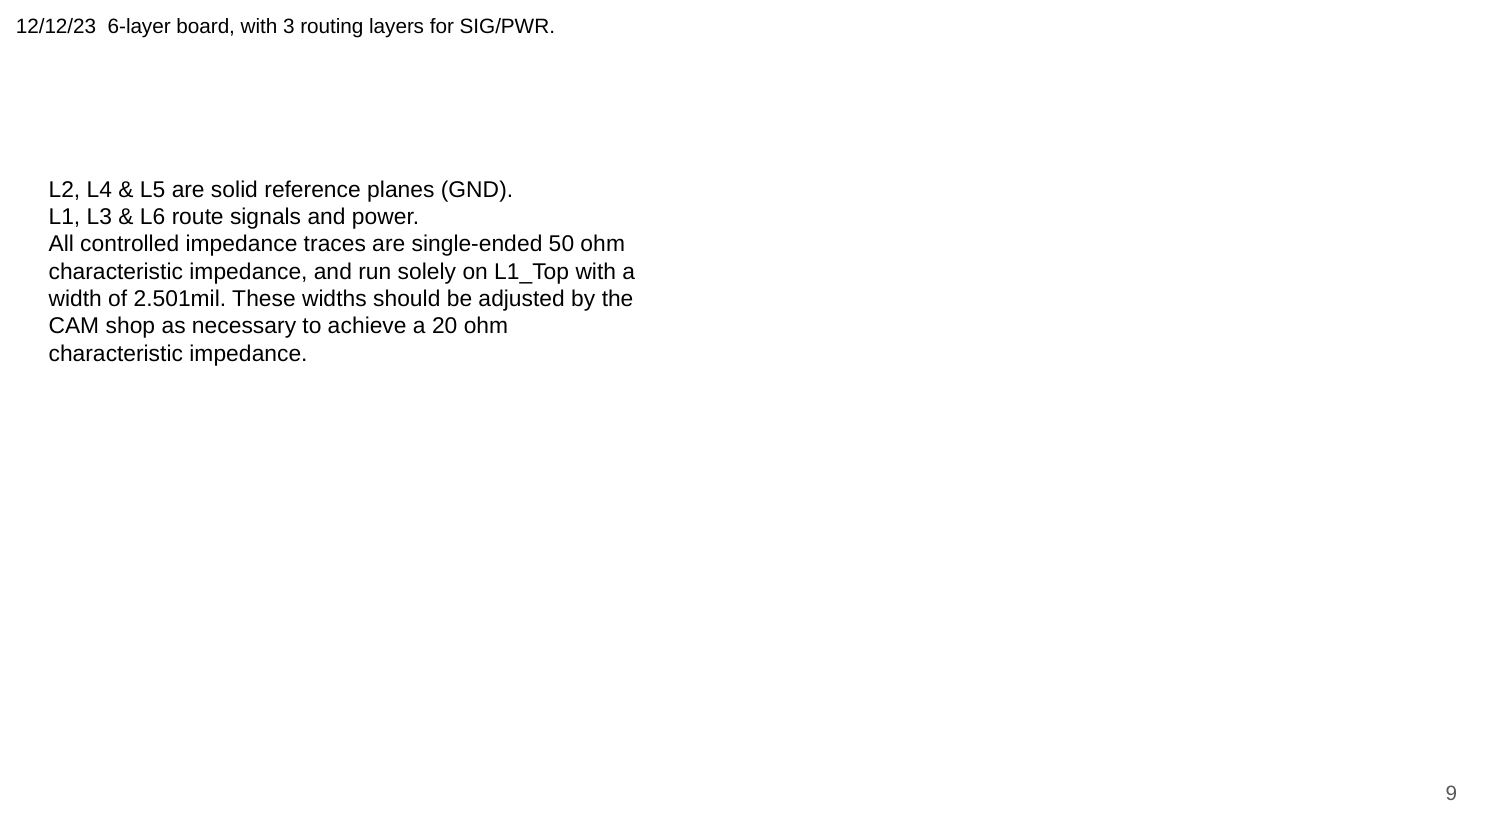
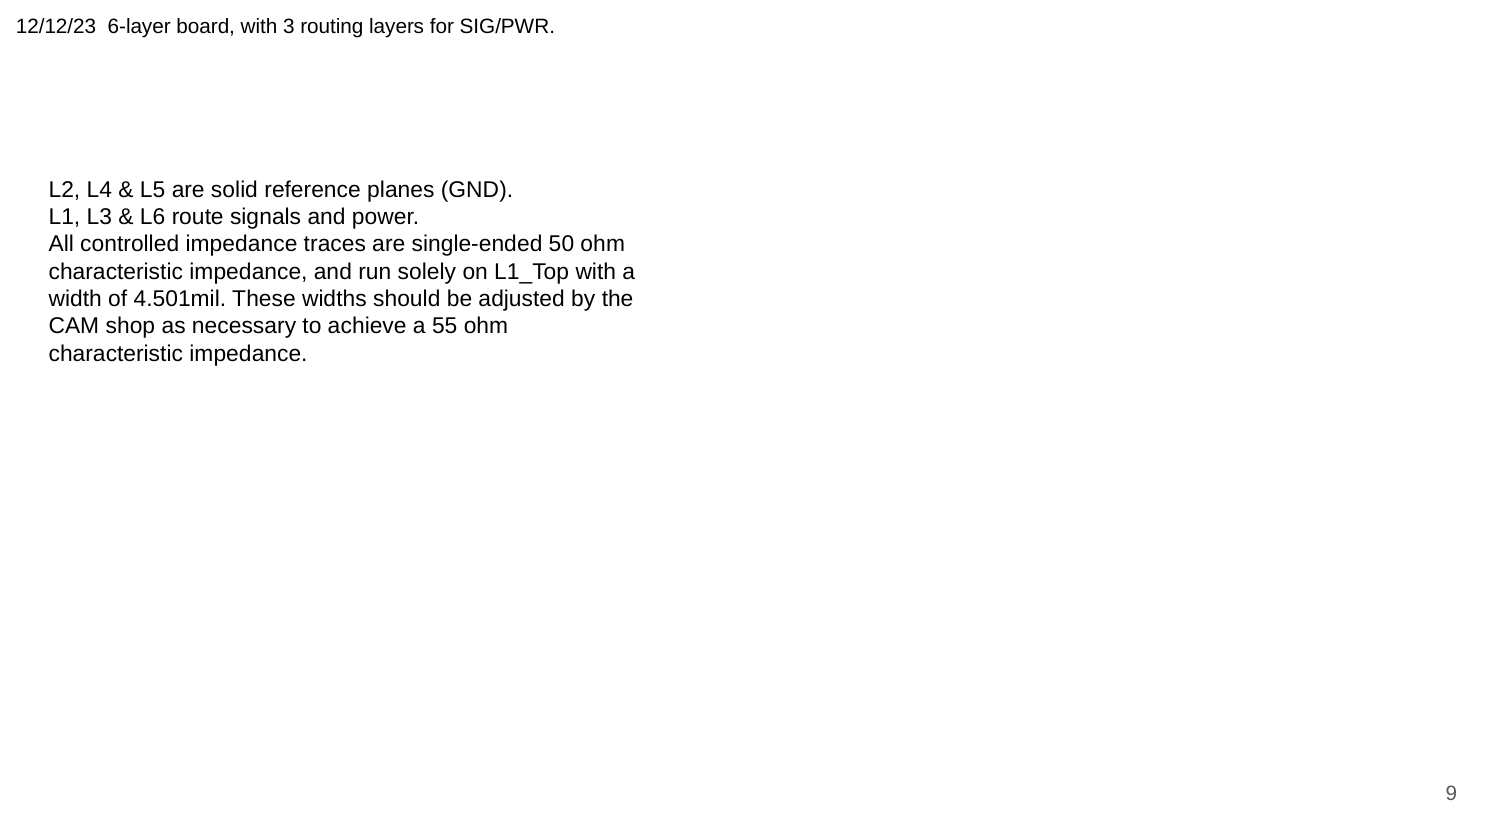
2.501mil: 2.501mil -> 4.501mil (180, 299)
20: 20 -> 55 (445, 326)
